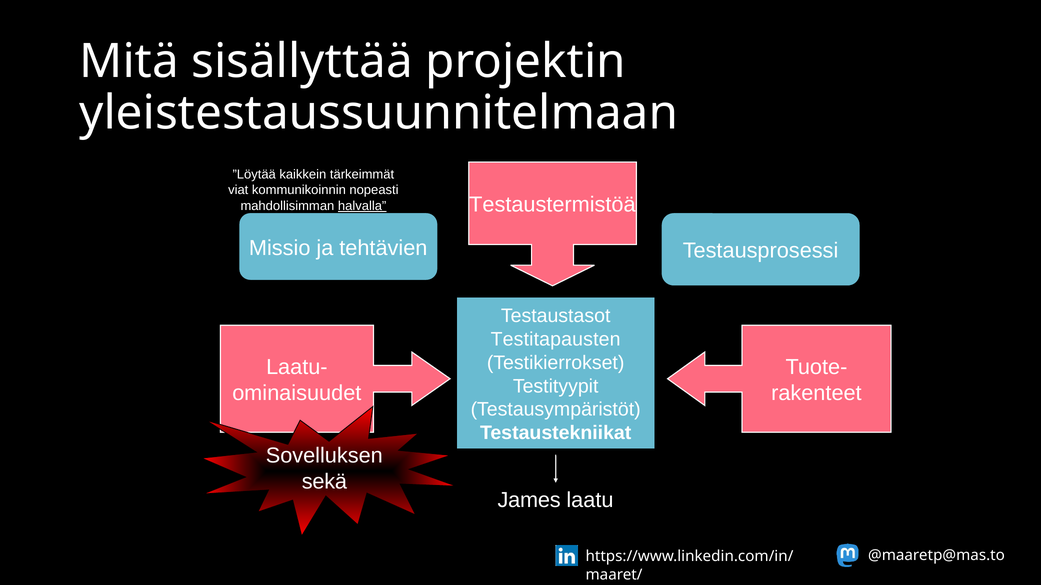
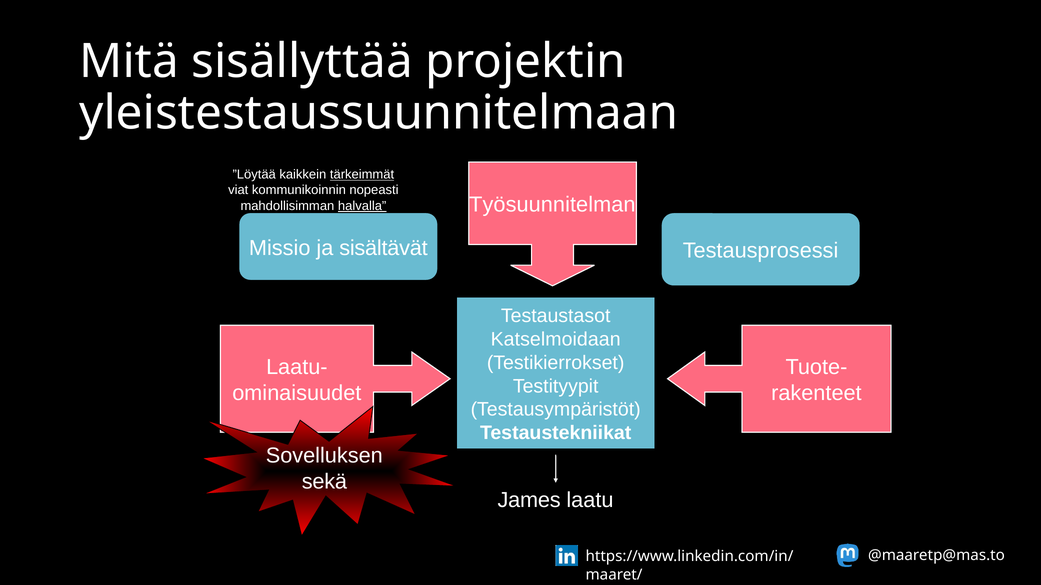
tärkeimmät underline: none -> present (362, 175)
Testaustermistöä: Testaustermistöä -> Työsuunnitelman (552, 205)
tehtävien: tehtävien -> sisältävät (383, 248)
Testitapausten: Testitapausten -> Katselmoidaan (556, 340)
